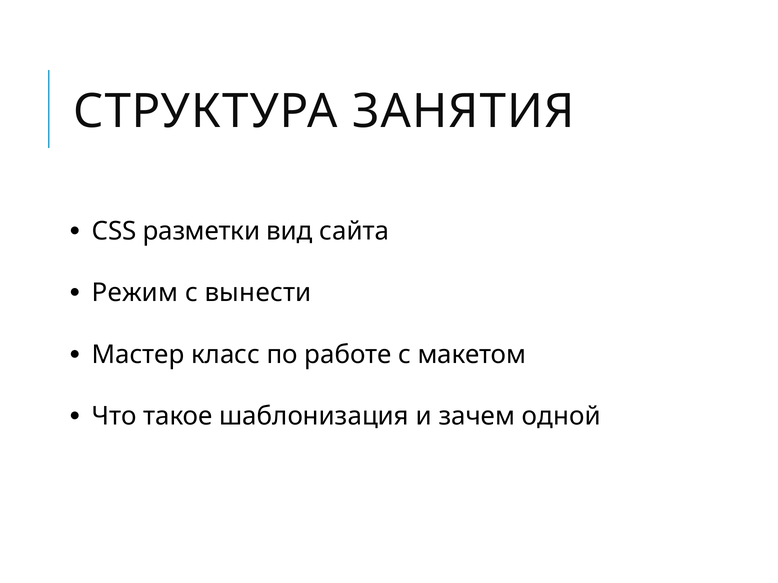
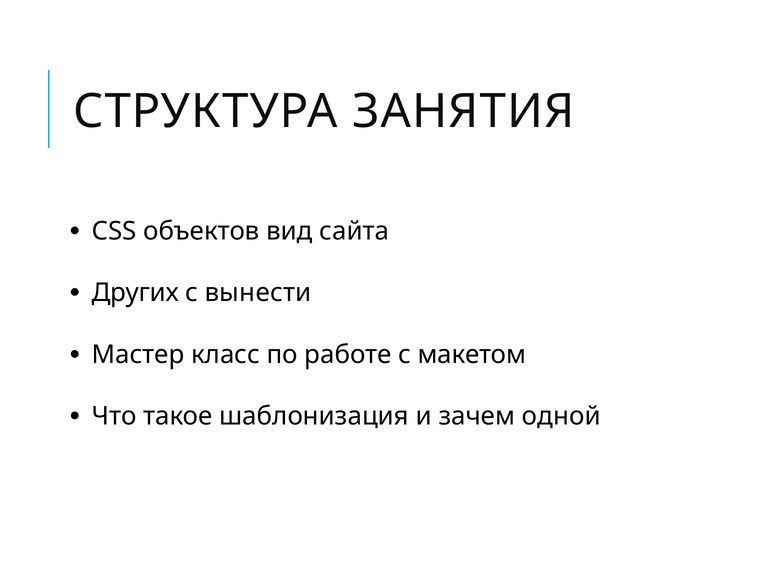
разметки: разметки -> объектов (201, 231)
Режим: Режим -> Других (135, 293)
